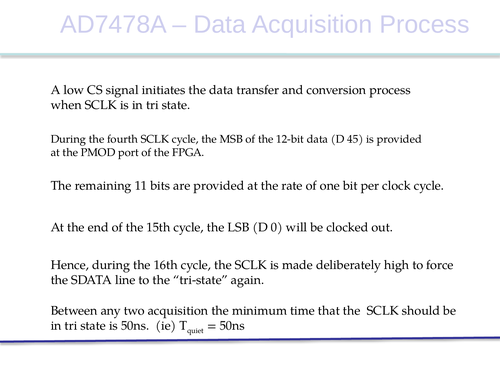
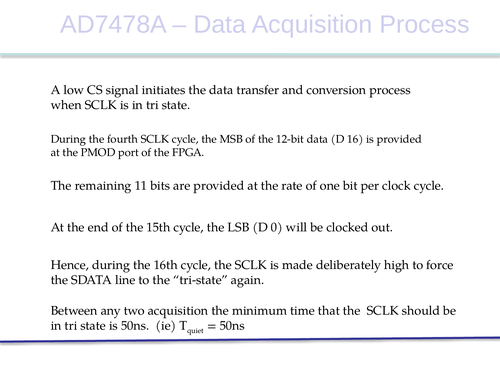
45: 45 -> 16 (355, 139)
